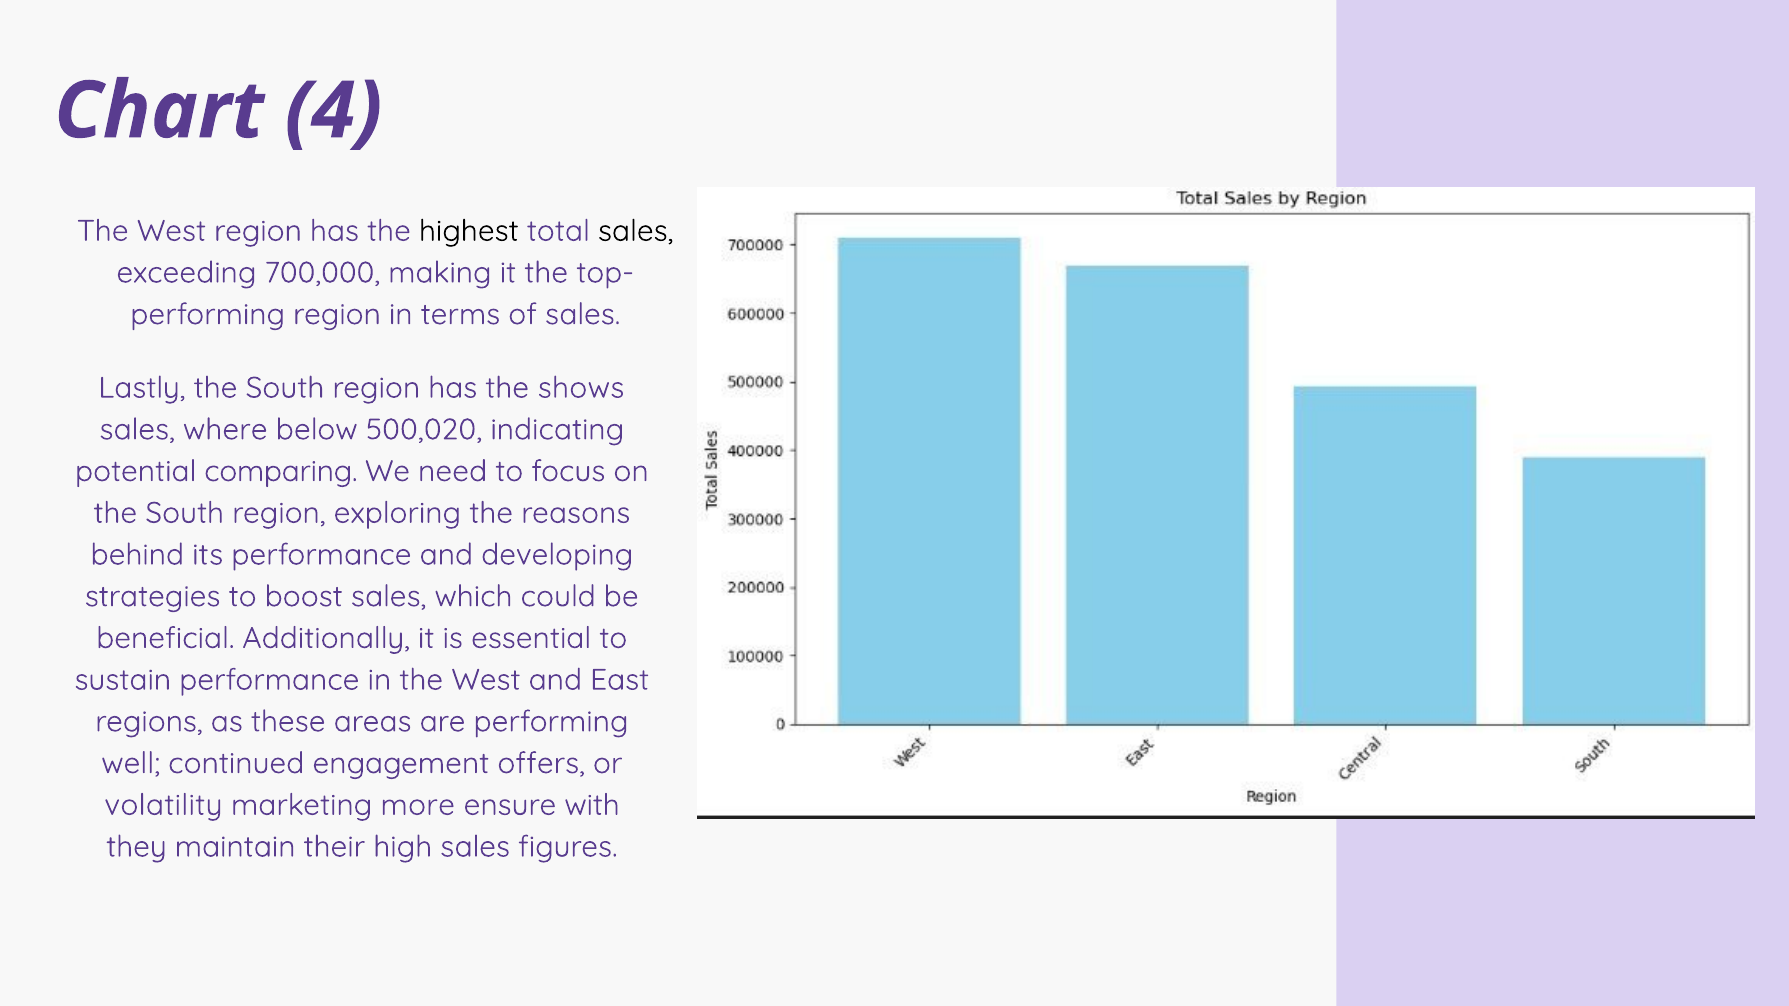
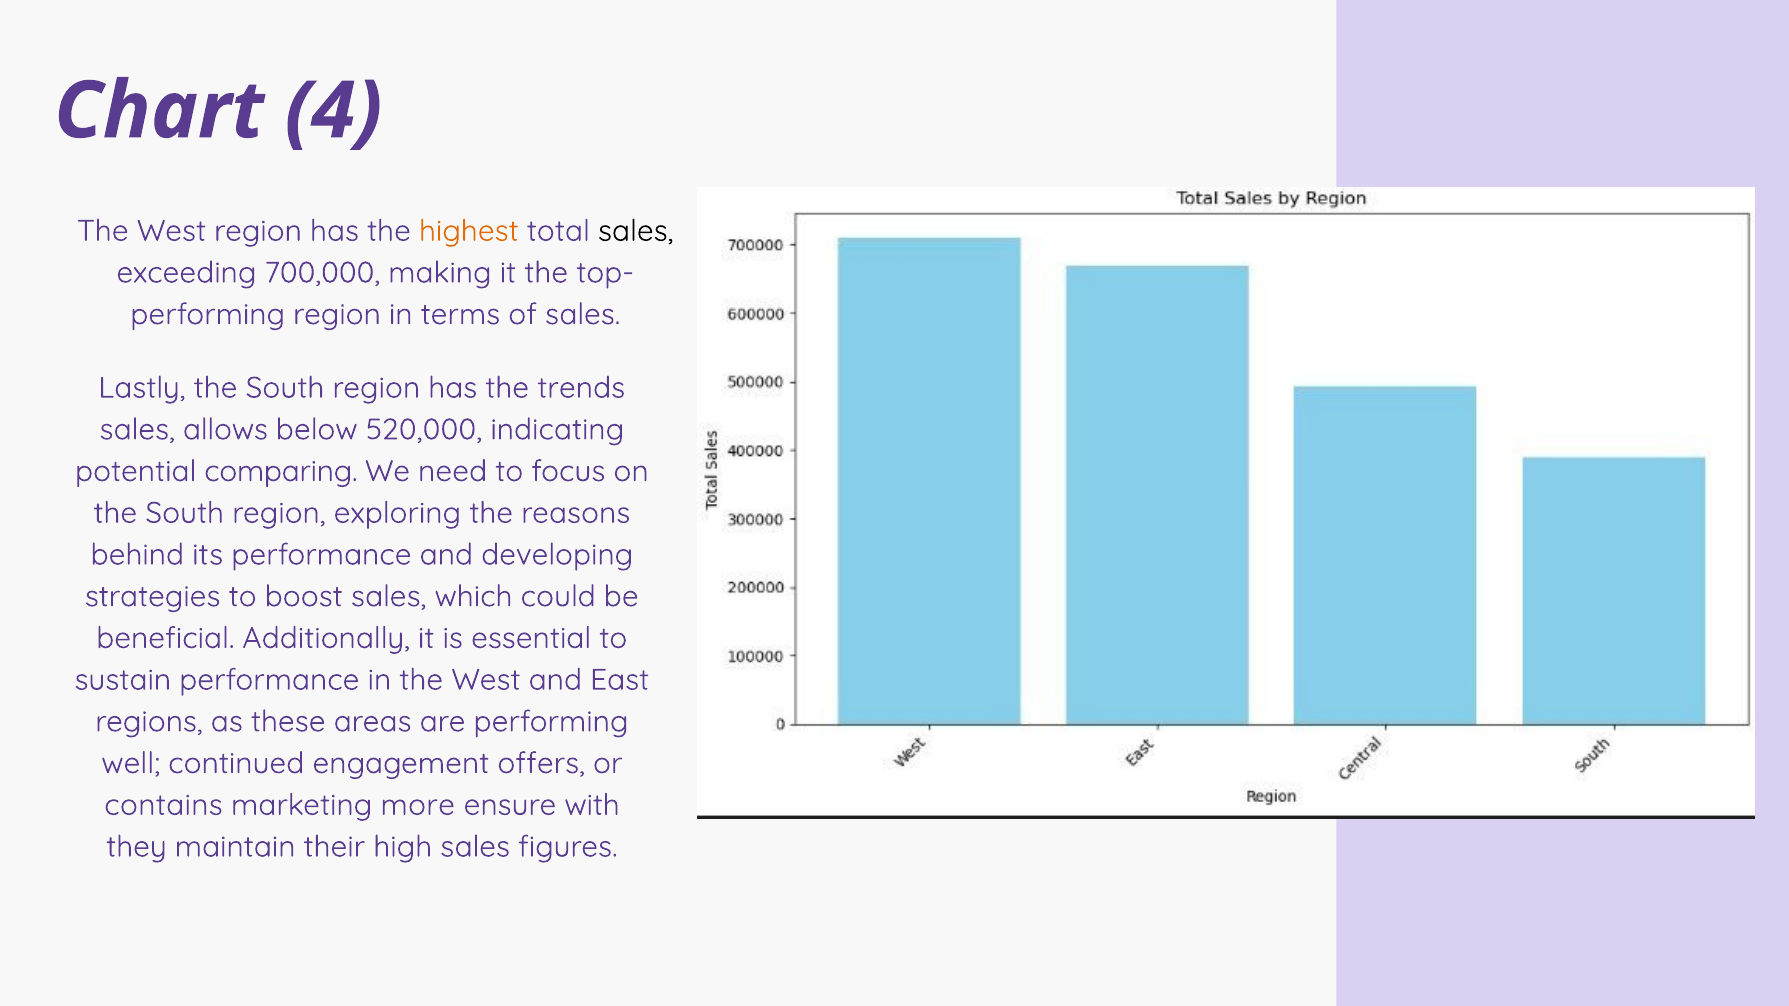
highest colour: black -> orange (469, 231)
shows: shows -> trends (581, 388)
where: where -> allows (225, 430)
500,020: 500,020 -> 520,000 (424, 430)
volatility: volatility -> contains (163, 805)
